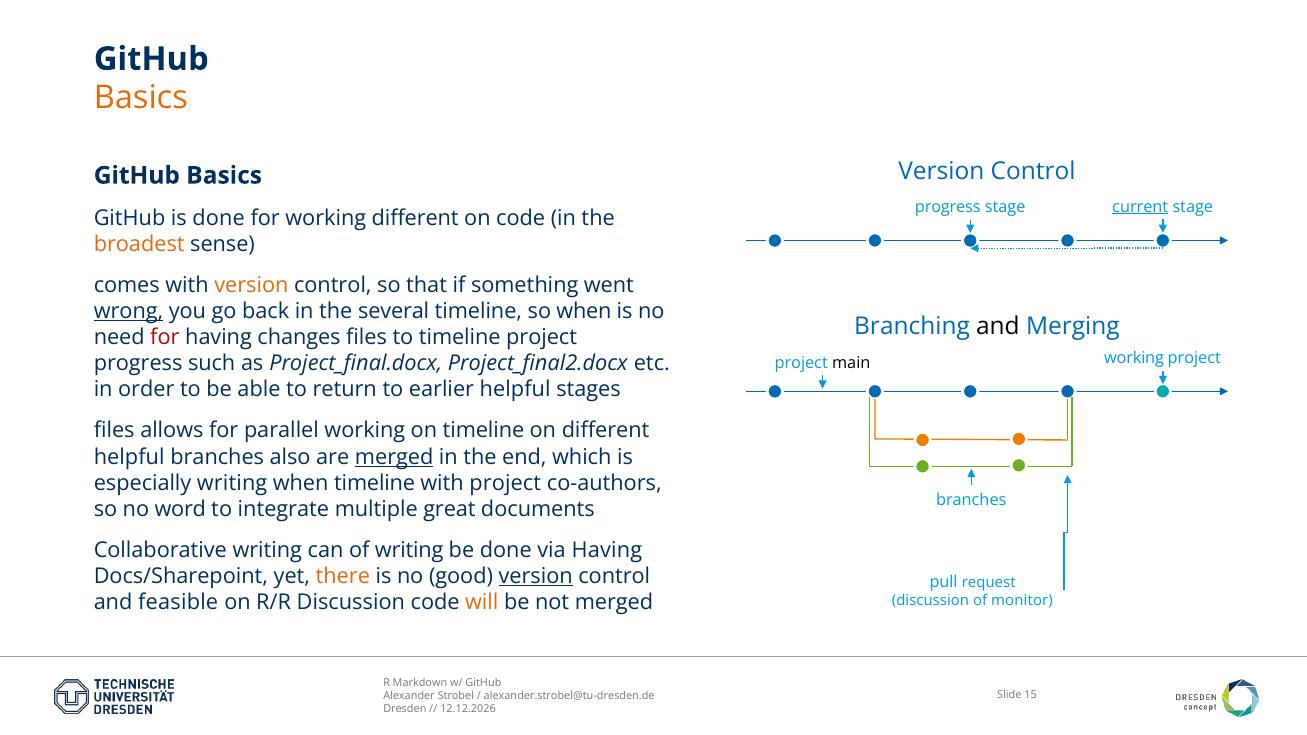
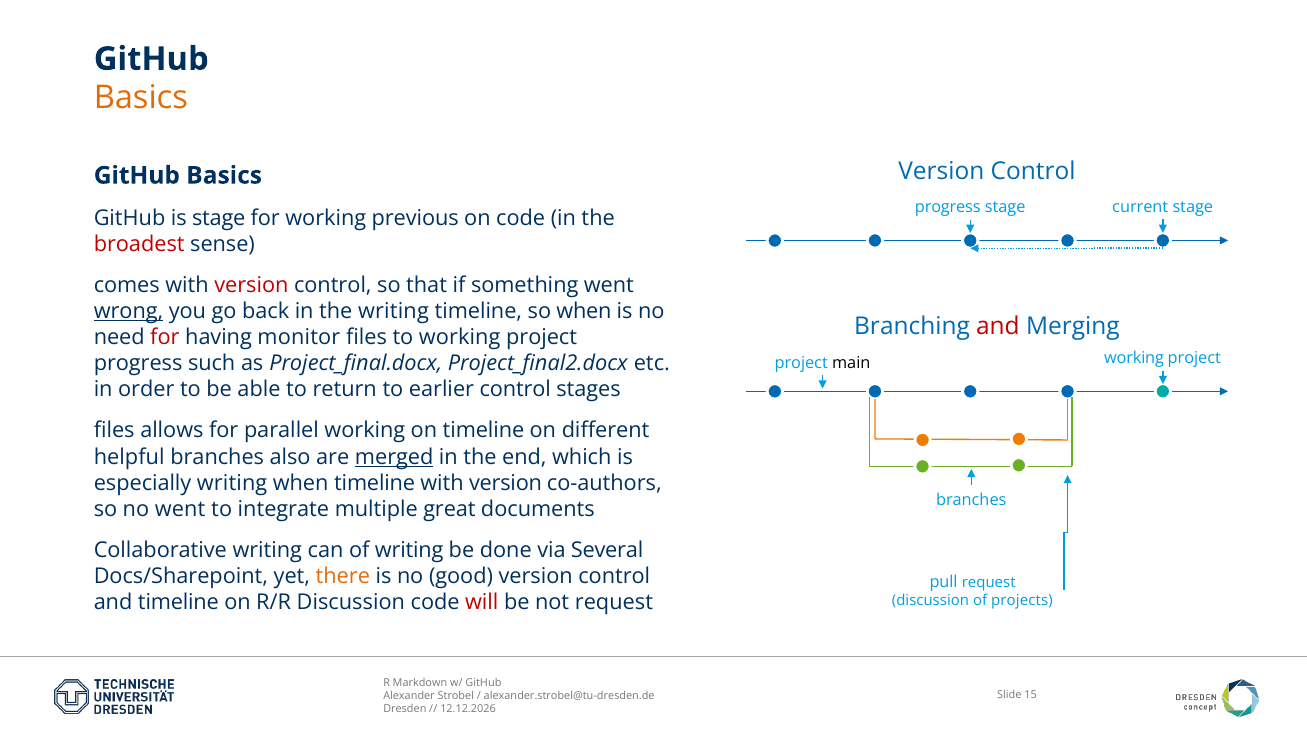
current underline: present -> none (1140, 207)
is done: done -> stage (219, 218)
working different: different -> previous (415, 218)
broadest colour: orange -> red (139, 244)
version colour: orange -> red (251, 285)
the several: several -> writing (393, 311)
and colour: black -> red (998, 326)
changes: changes -> monitor (299, 338)
to timeline: timeline -> working (460, 338)
earlier helpful: helpful -> control (515, 390)
project: project -> version (506, 483)
no word: word -> went (180, 509)
via Having: Having -> Several (607, 550)
version underline: present -> none (536, 577)
and feasible: feasible -> timeline (178, 603)
will colour: orange -> red (482, 603)
not merged: merged -> request (614, 603)
monitor: monitor -> projects (1022, 601)
